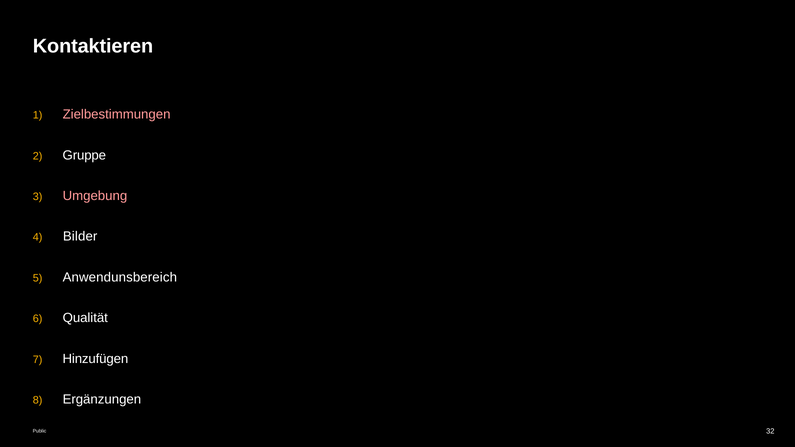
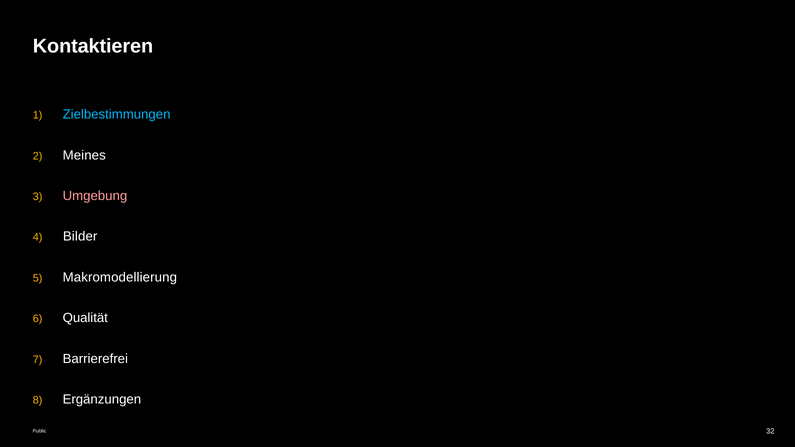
Zielbestimmungen colour: pink -> light blue (117, 114)
Gruppe: Gruppe -> Meines (84, 155)
Anwendunsbereich: Anwendunsbereich -> Makromodellierung (120, 277)
Hinzufügen: Hinzufügen -> Barrierefrei (95, 359)
